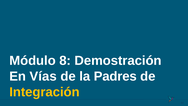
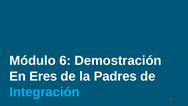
8: 8 -> 6 (65, 60)
Vías: Vías -> Eres (43, 76)
Integración colour: yellow -> light blue (44, 92)
